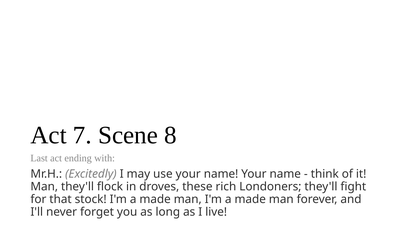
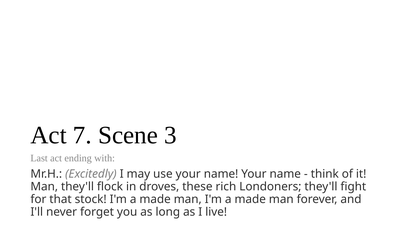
8: 8 -> 3 (171, 135)
